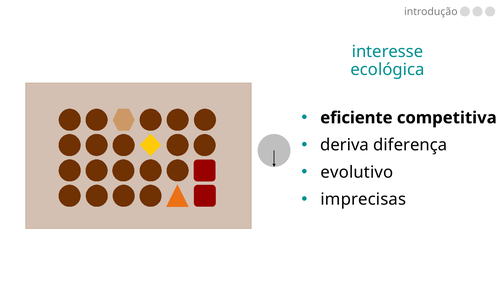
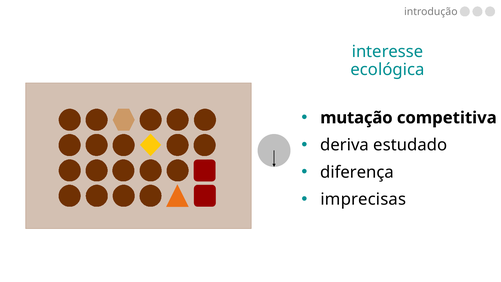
eficiente: eficiente -> mutação (356, 118)
diferença: diferença -> estudado (410, 145)
evolutivo: evolutivo -> diferença (357, 172)
